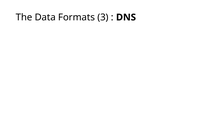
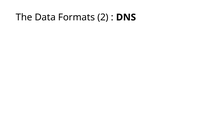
3: 3 -> 2 (103, 17)
